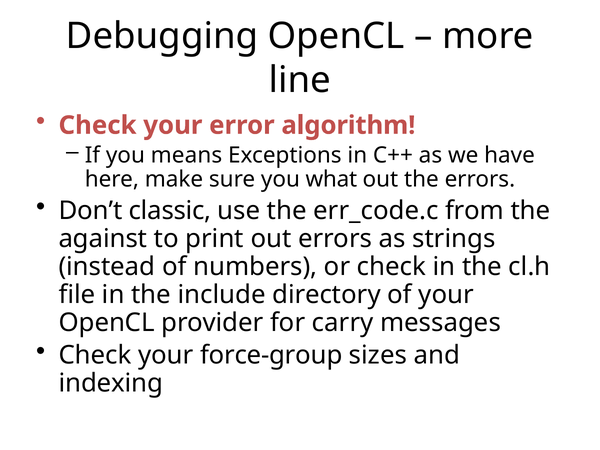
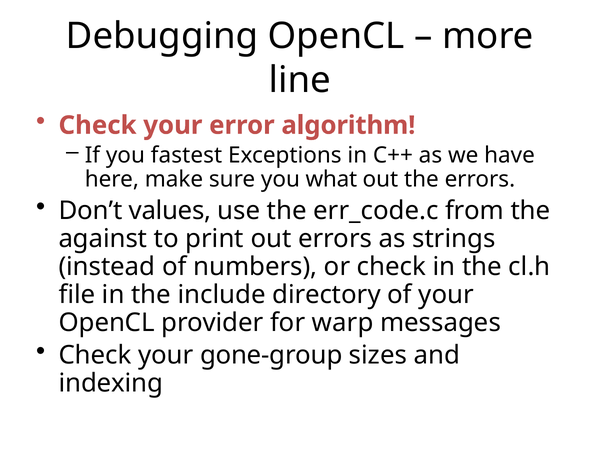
means: means -> fastest (186, 155)
classic: classic -> values (170, 211)
carry: carry -> warp (343, 323)
force-group: force-group -> gone-group (271, 355)
